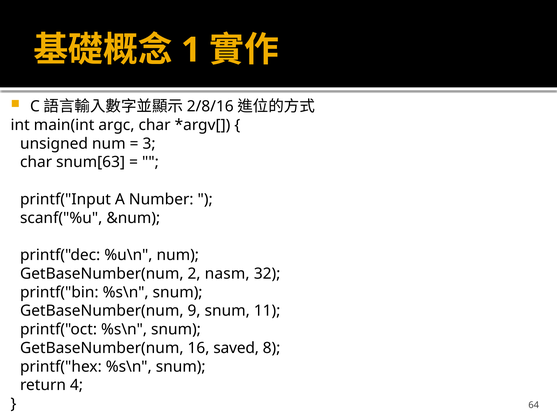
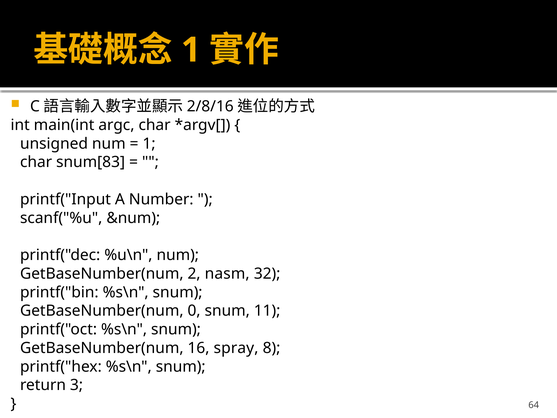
3: 3 -> 1 (149, 144)
snum[63: snum[63 -> snum[83 (91, 162)
9: 9 -> 0 (194, 311)
saved: saved -> spray (236, 348)
4: 4 -> 3 (76, 385)
